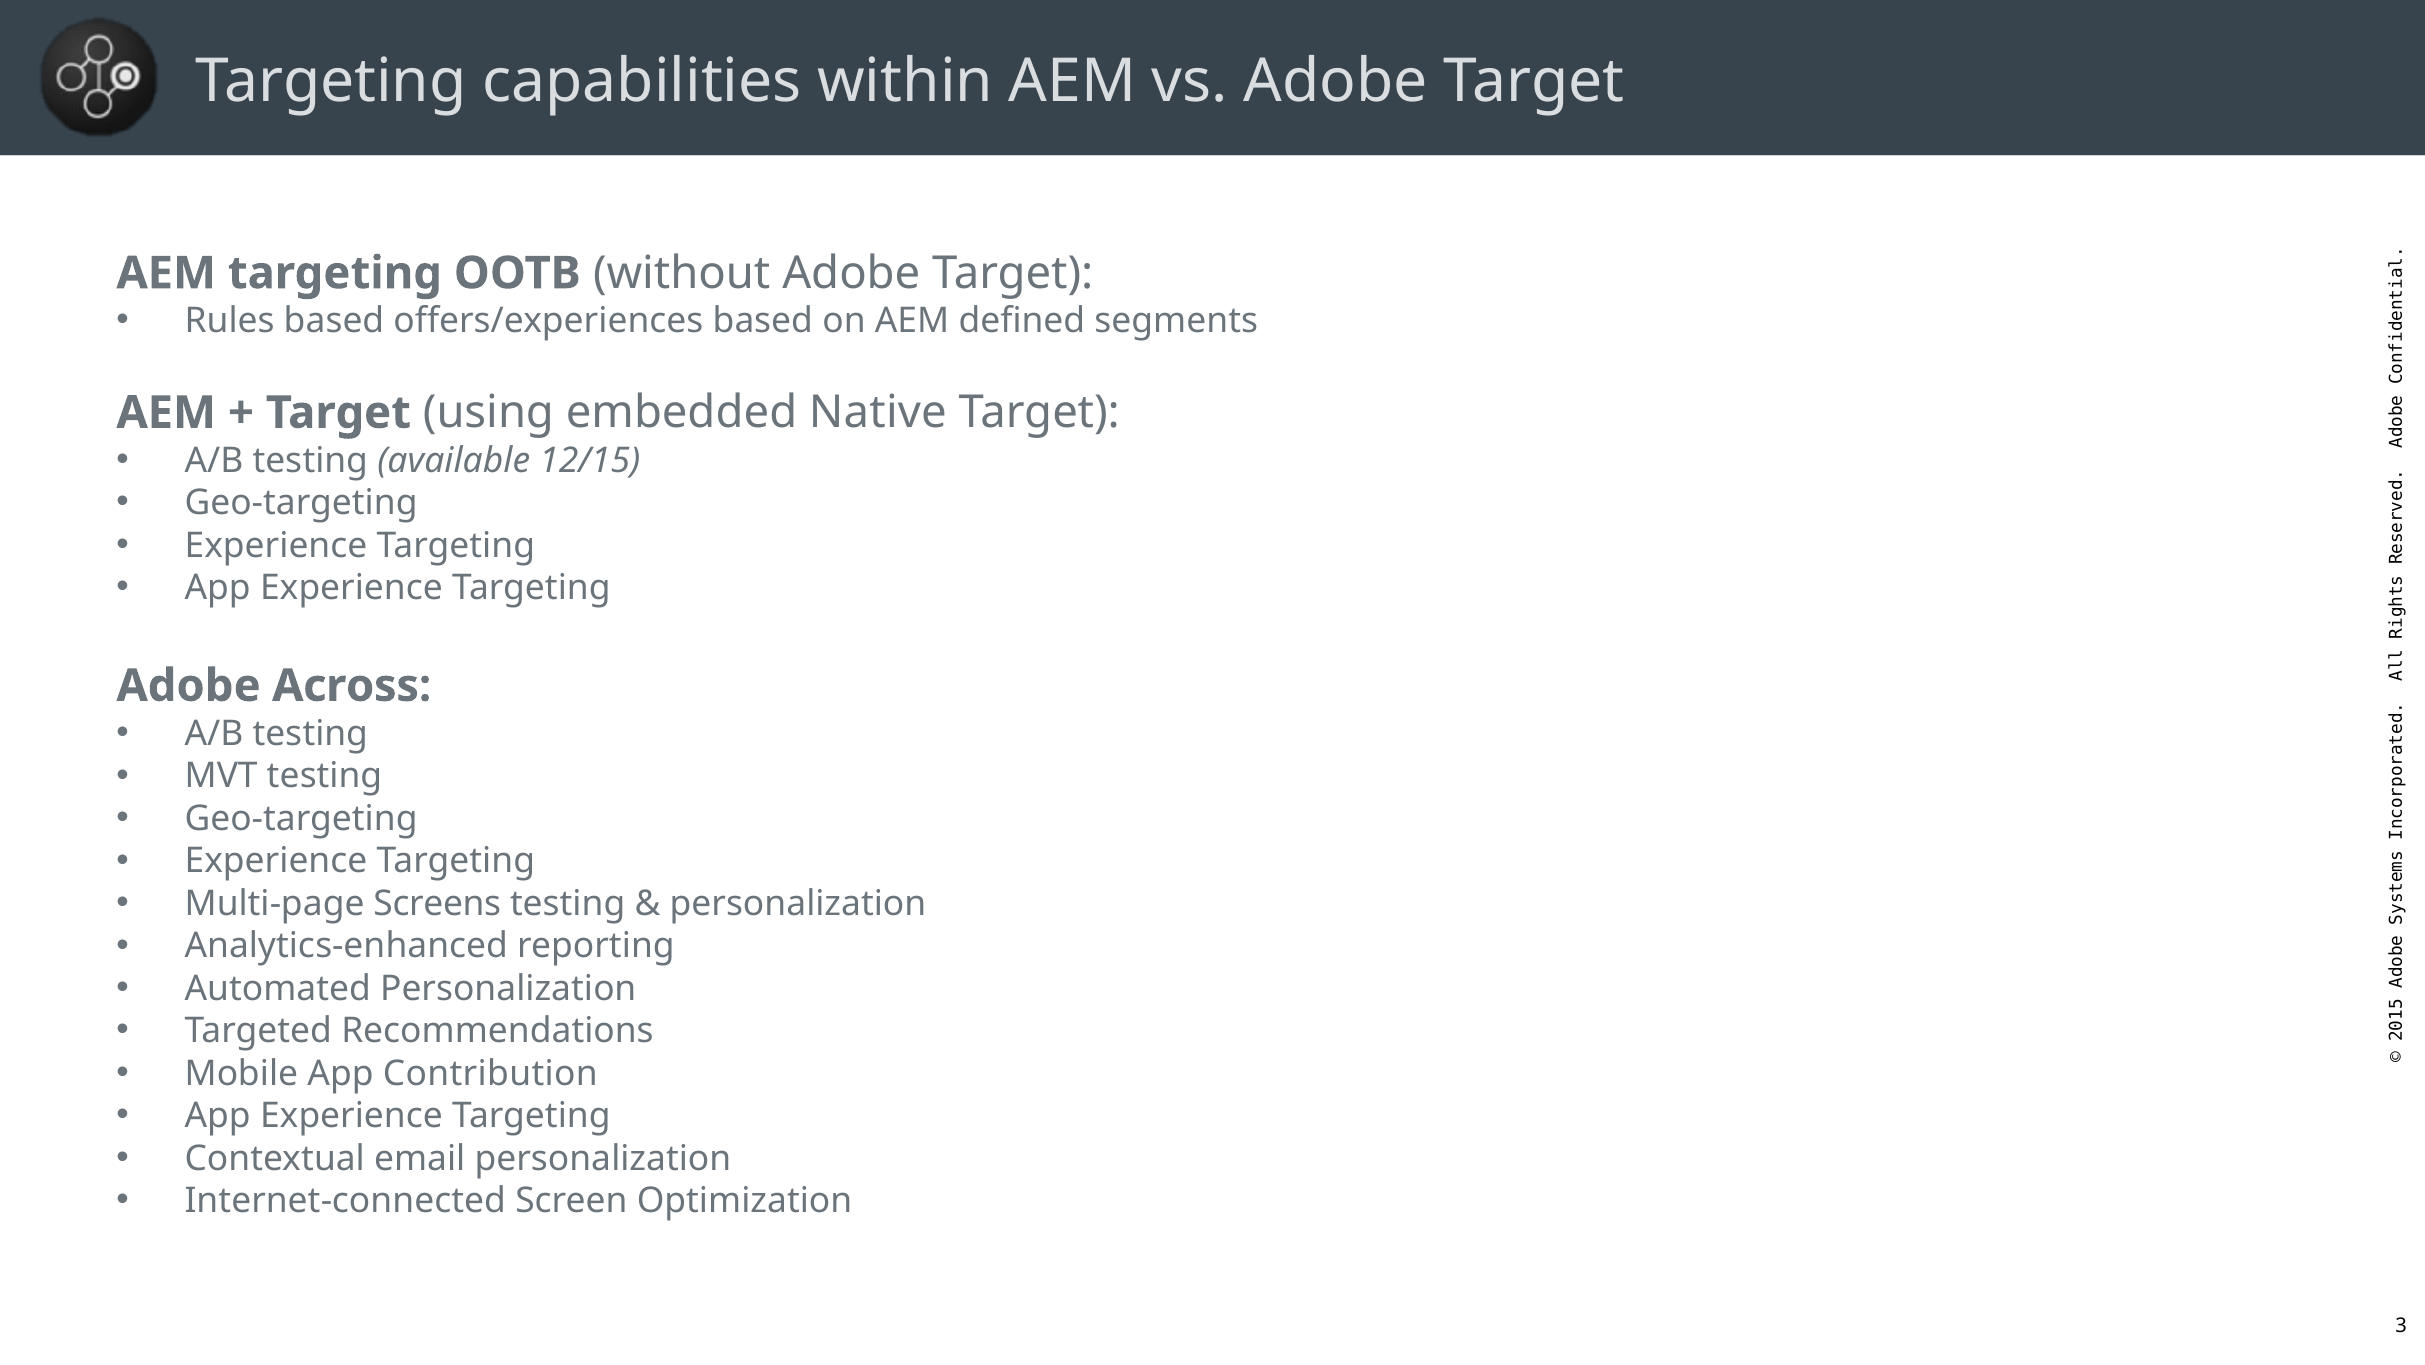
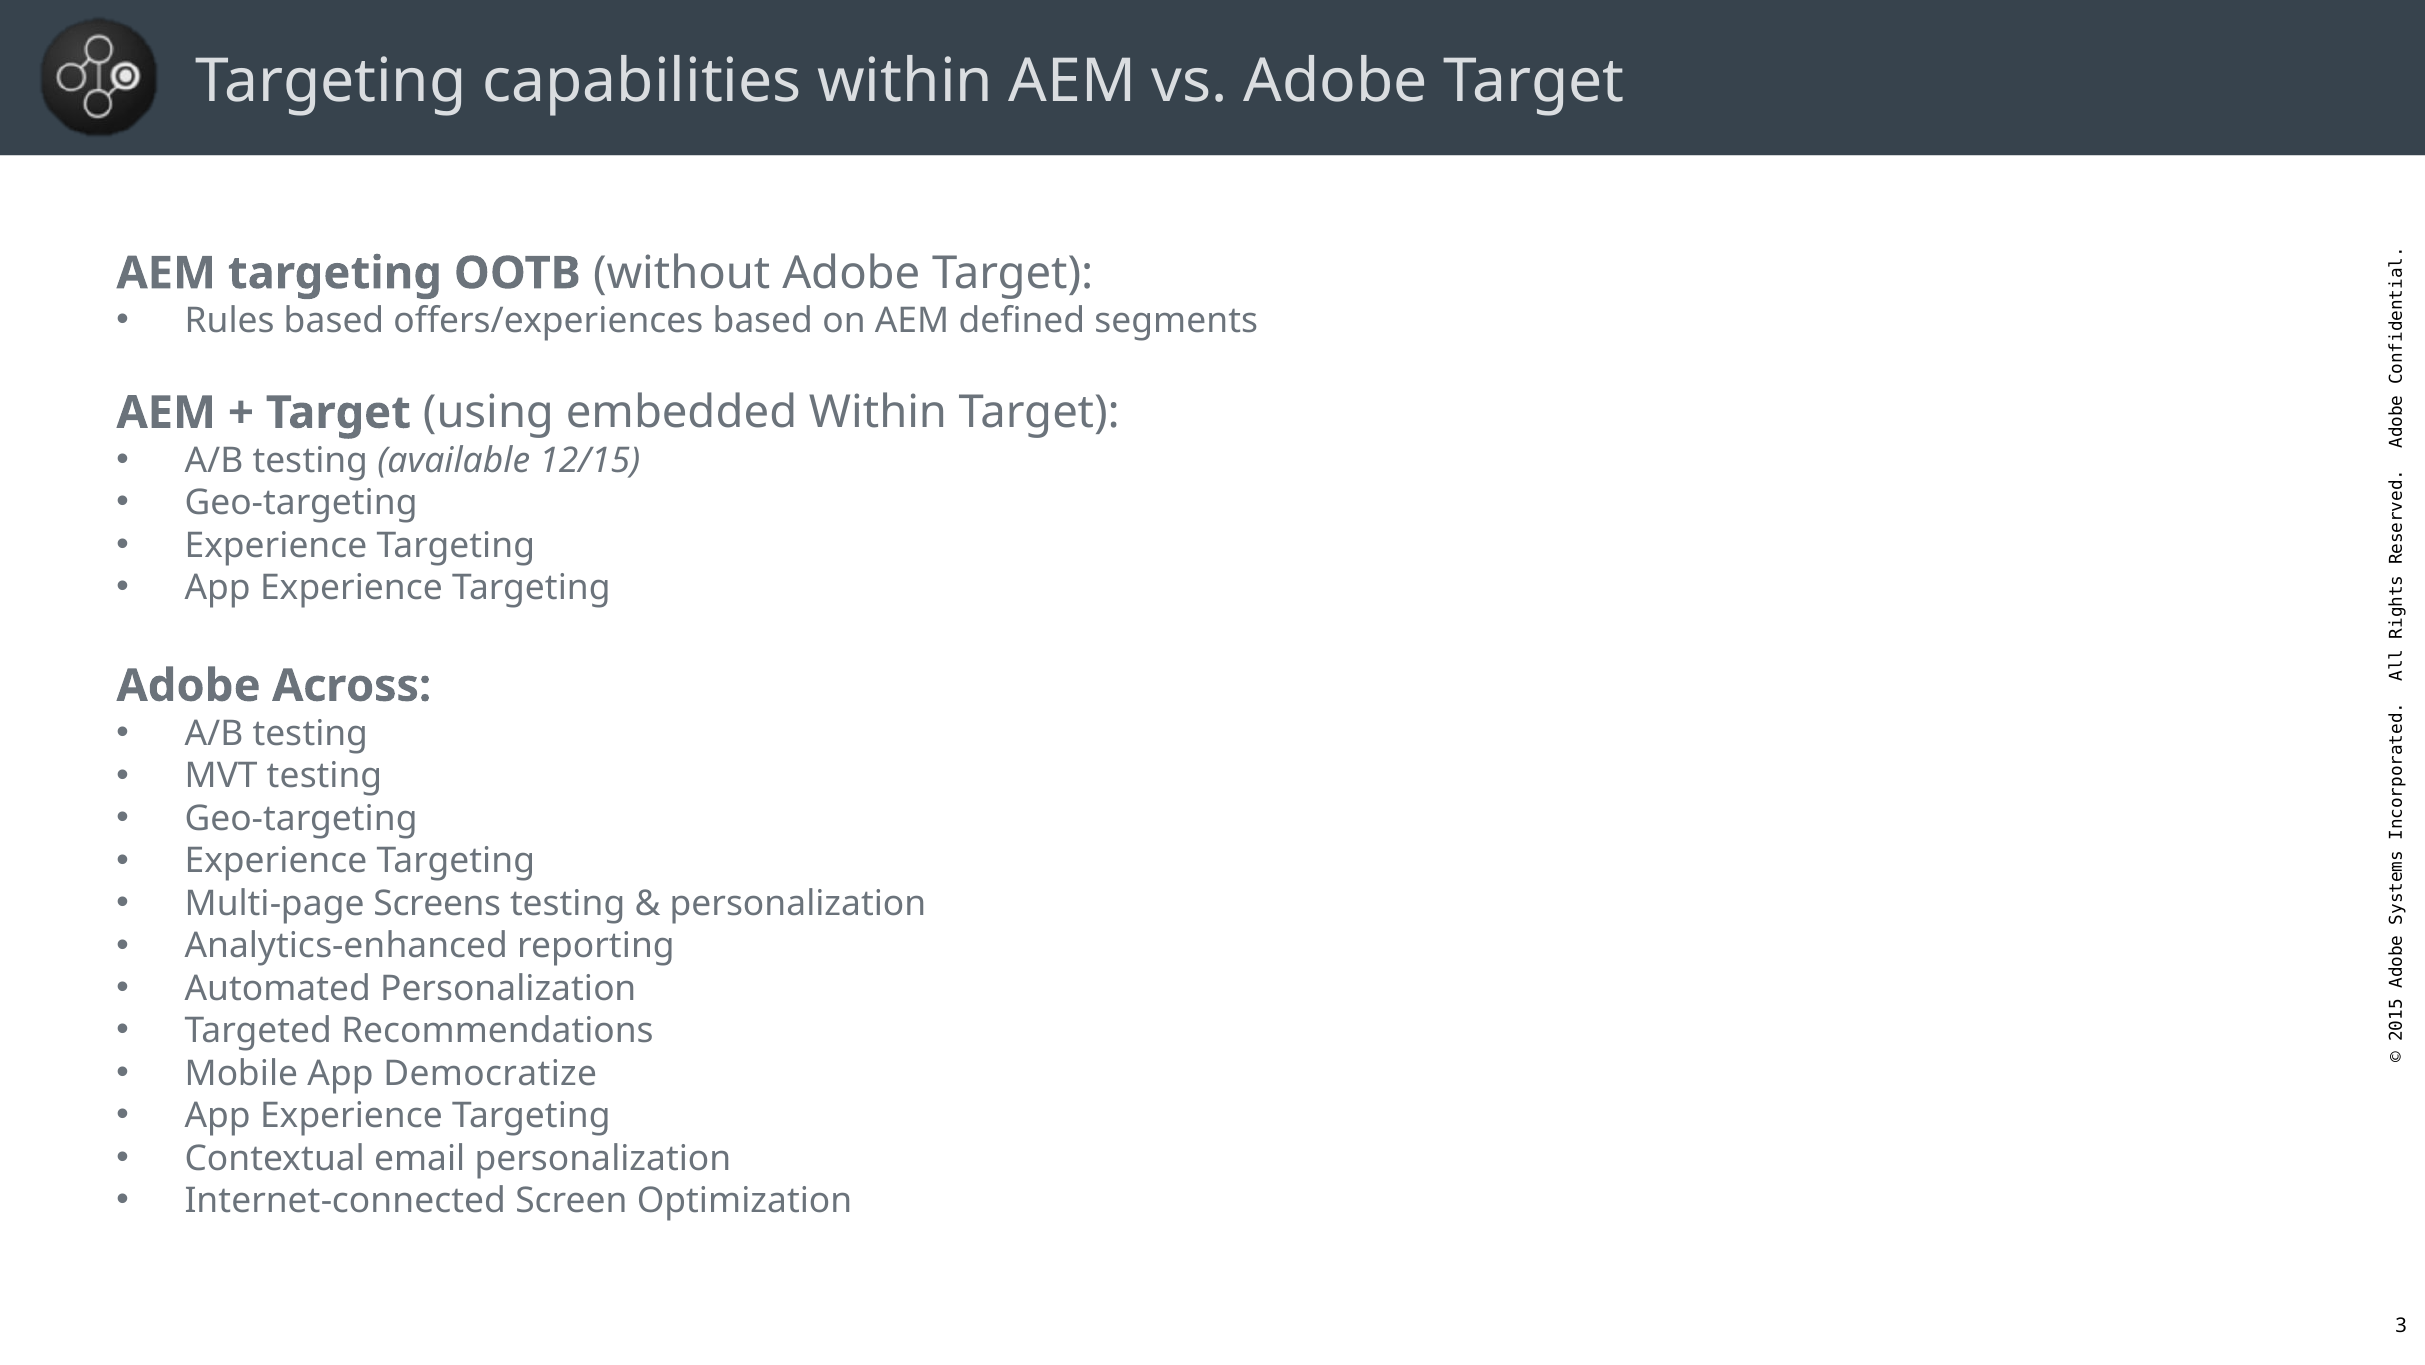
embedded Native: Native -> Within (878, 413)
Contribution: Contribution -> Democratize (490, 1073)
